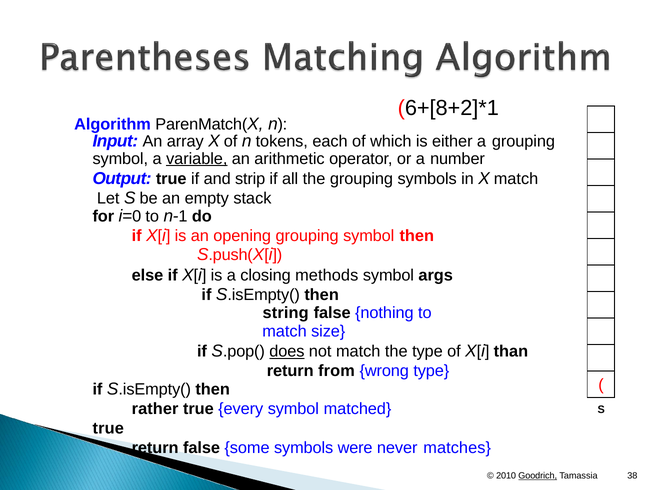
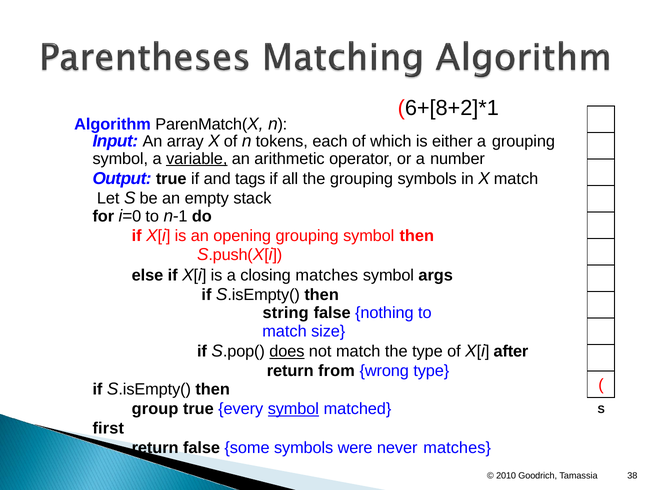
strip: strip -> tags (250, 179)
closing methods: methods -> matches (327, 275)
than: than -> after (511, 351)
rather: rather -> group (155, 409)
symbol underline: none -> present (293, 409)
true: true -> first (108, 428)
Goodrich underline: present -> none (538, 475)
